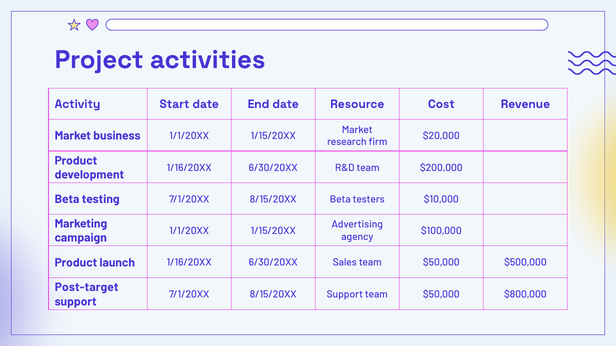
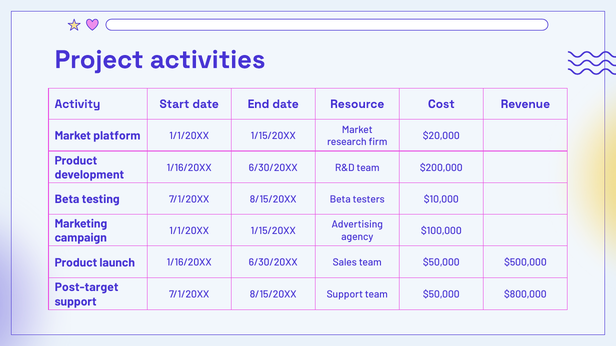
business: business -> platform (117, 136)
